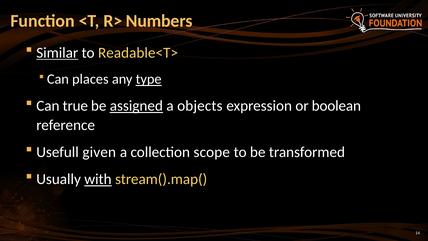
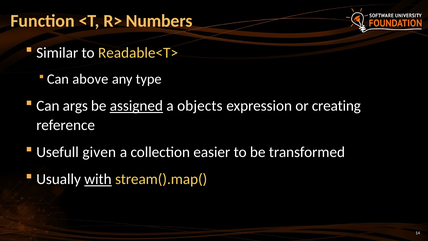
Similar underline: present -> none (57, 53)
places: places -> above (90, 79)
type underline: present -> none (149, 79)
true: true -> args (75, 106)
boolean: boolean -> creating (336, 106)
scope: scope -> easier (212, 152)
